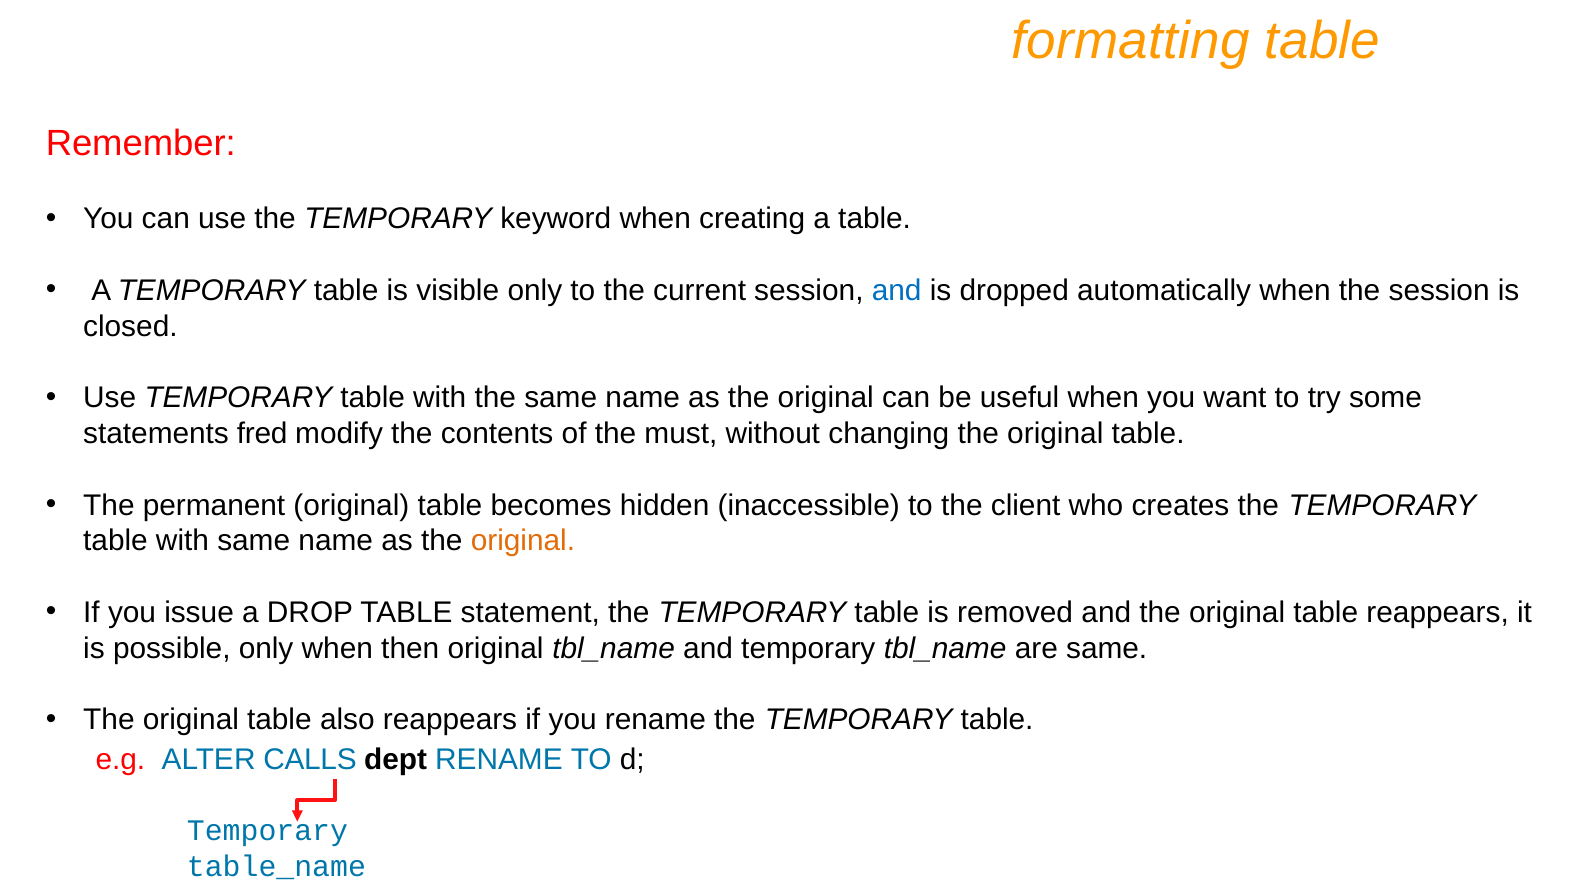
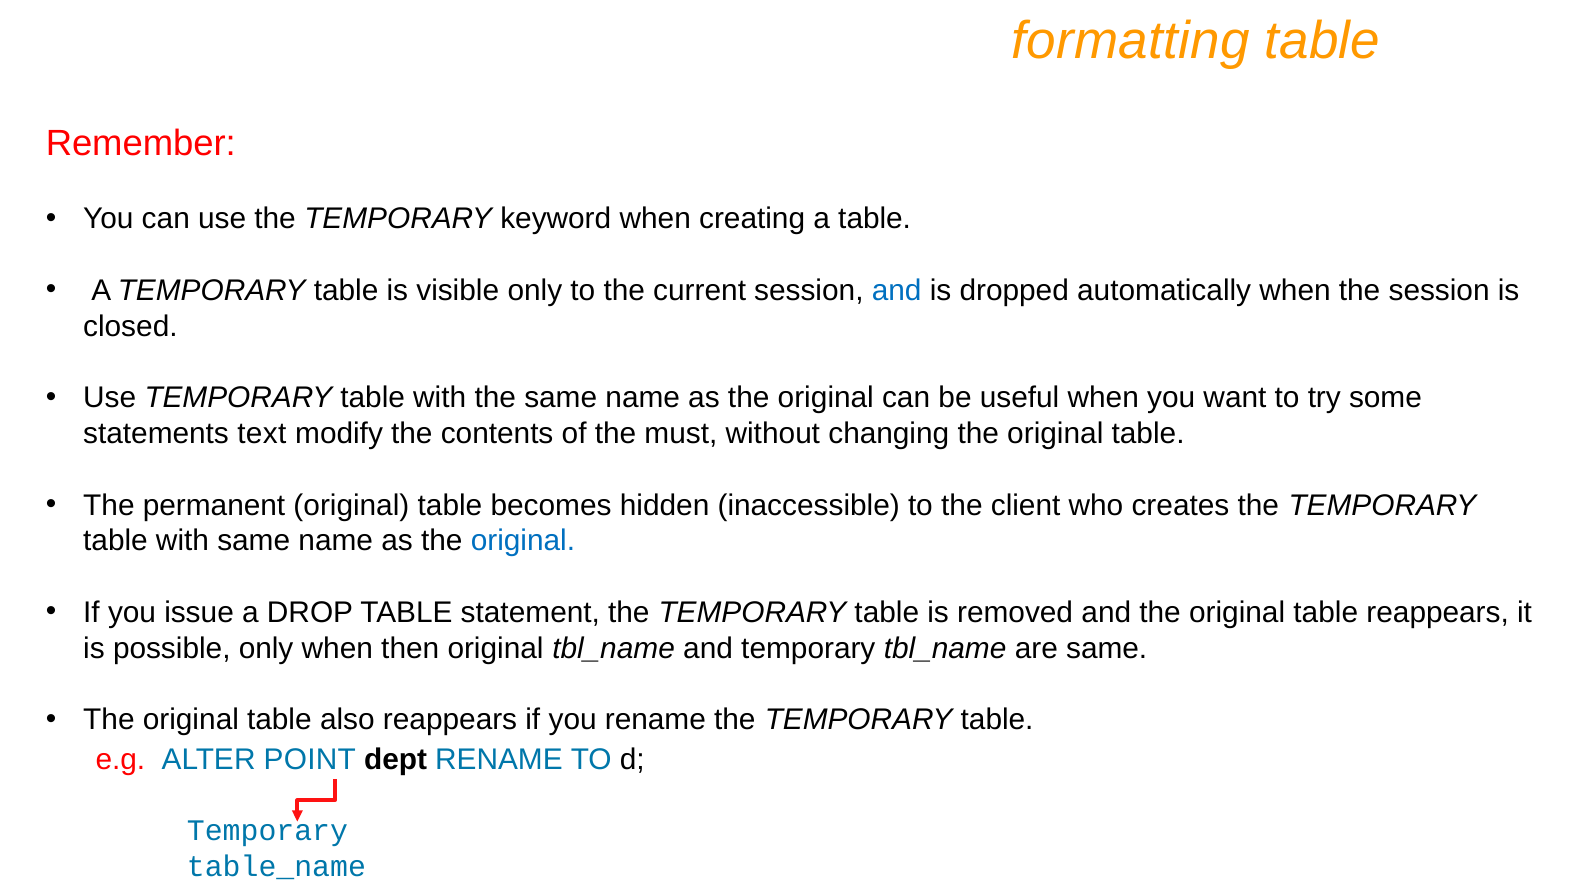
fred: fred -> text (262, 434)
original colour: orange -> blue (523, 541)
CALLS: CALLS -> POINT (310, 760)
